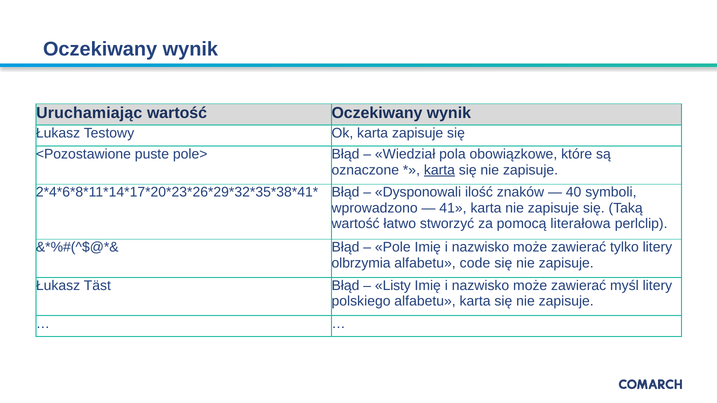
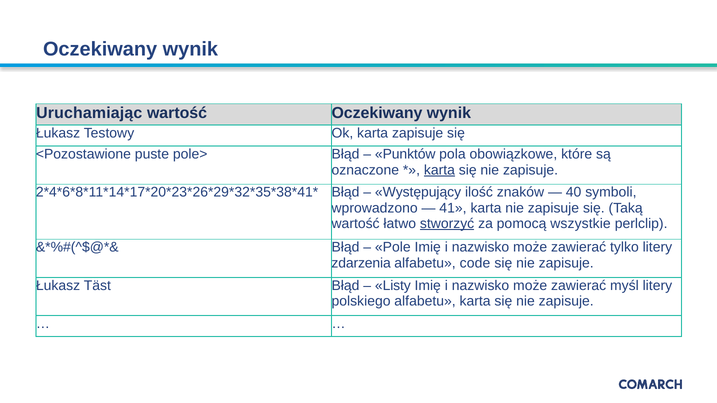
Wiedział: Wiedział -> Punktów (405, 154)
Dysponowali: Dysponowali -> Występujący (418, 193)
stworzyć underline: none -> present (447, 224)
literałowa: literałowa -> wszystkie (581, 224)
olbrzymia: olbrzymia -> zdarzenia (361, 263)
